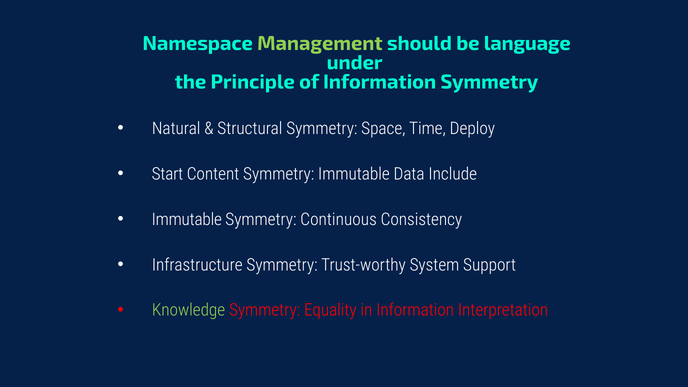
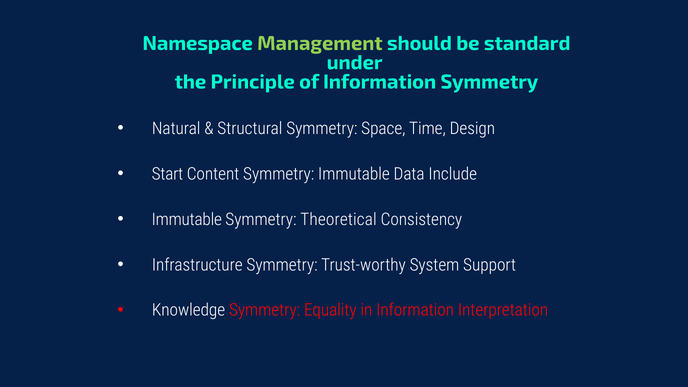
language: language -> standard (527, 43)
Deploy: Deploy -> Design (472, 129)
Continuous: Continuous -> Theoretical (339, 219)
Knowledge colour: light green -> white (189, 310)
